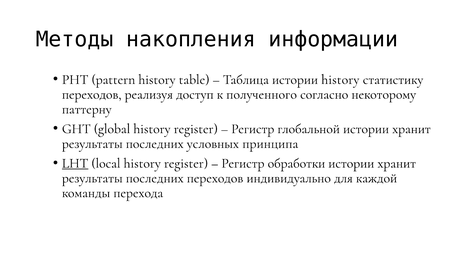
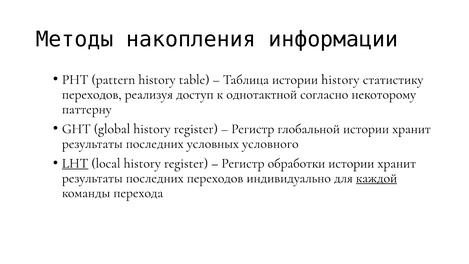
полученного: полученного -> однотактной (262, 94)
принципа: принципа -> условного (270, 143)
каждой underline: none -> present (377, 178)
